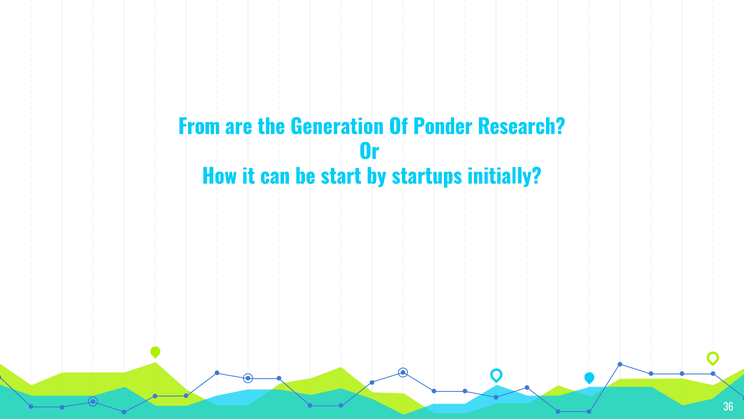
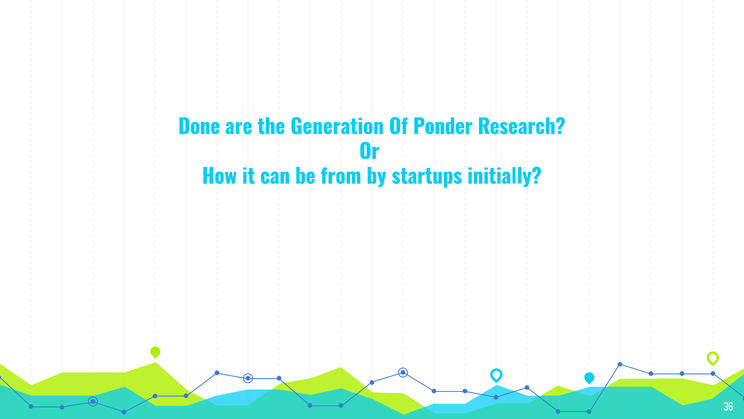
From: From -> Done (199, 127)
start: start -> from (341, 177)
